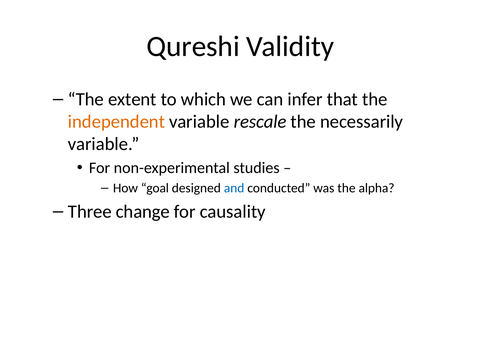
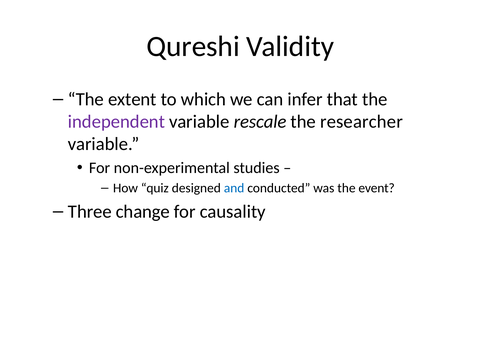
independent colour: orange -> purple (116, 122)
necessarily: necessarily -> researcher (361, 122)
goal: goal -> quiz (155, 188)
alpha: alpha -> event (377, 188)
